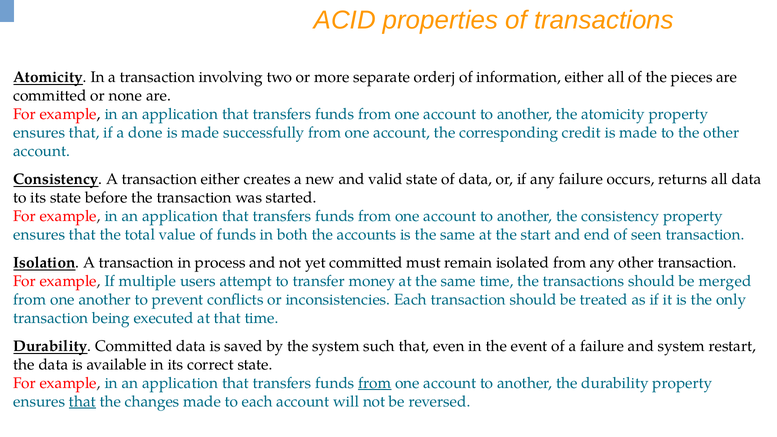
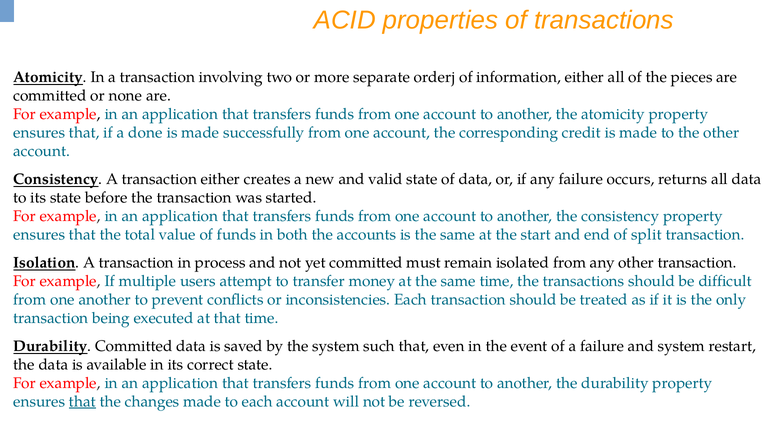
seen: seen -> split (646, 234)
merged: merged -> difficult (725, 281)
from underline: present -> none (375, 383)
